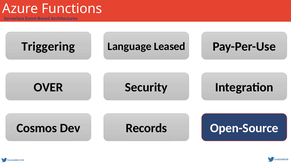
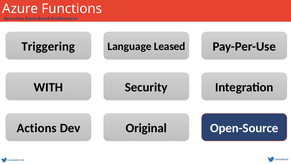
OVER: OVER -> WITH (48, 87)
Cosmos: Cosmos -> Actions (37, 128)
Records: Records -> Original (146, 128)
